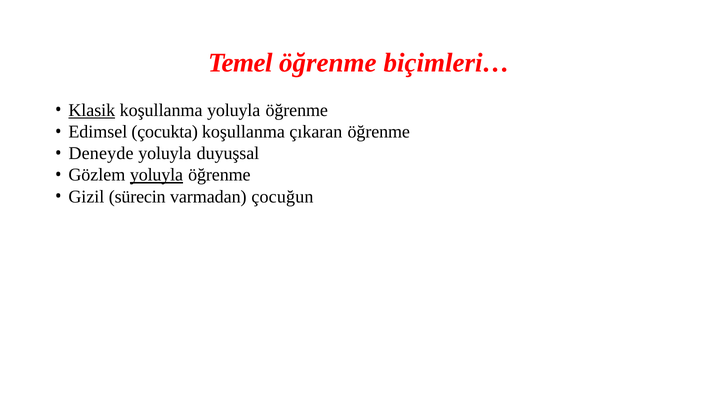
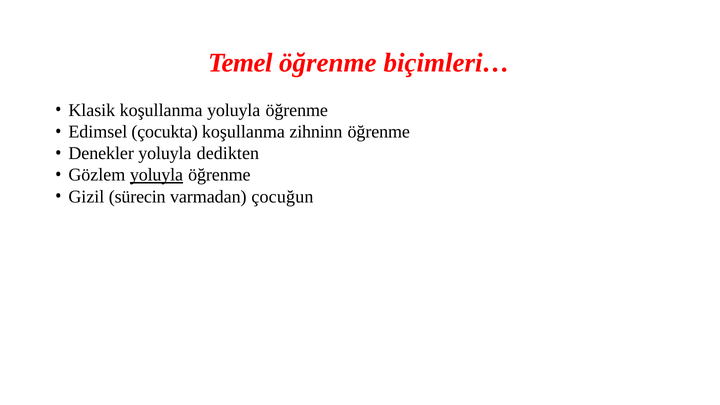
Klasik underline: present -> none (92, 110)
çıkaran: çıkaran -> zihninn (316, 132)
Deneyde: Deneyde -> Denekler (101, 153)
duyuşsal: duyuşsal -> dedikten (228, 153)
